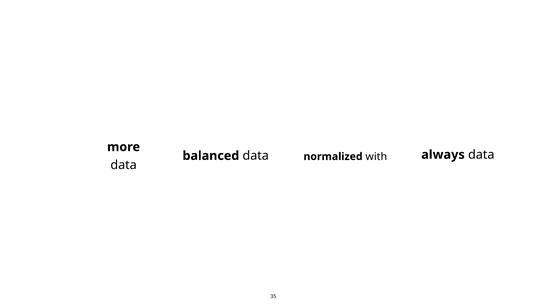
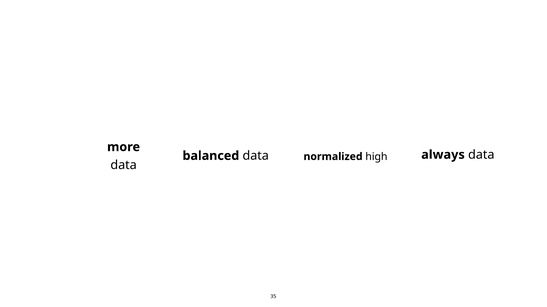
with: with -> high (376, 157)
